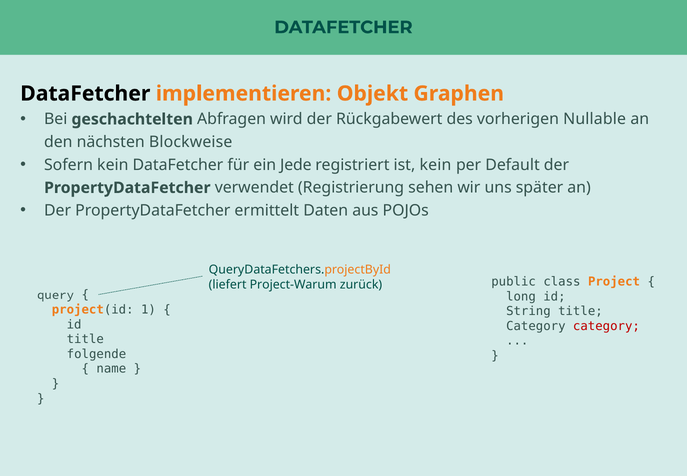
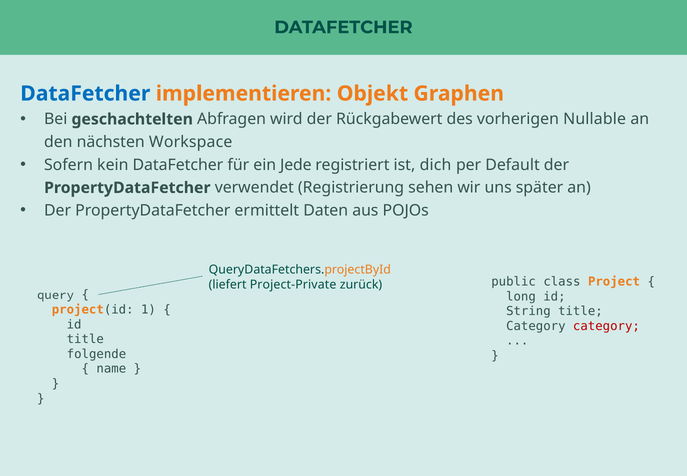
DataFetcher colour: black -> blue (85, 94)
Blockweise: Blockweise -> Workspace (191, 142)
ist kein: kein -> dich (436, 165)
Project-Warum: Project-Warum -> Project-Private (293, 284)
